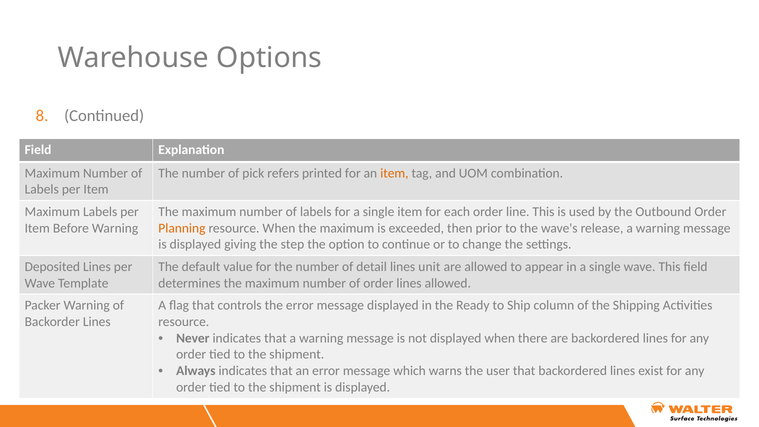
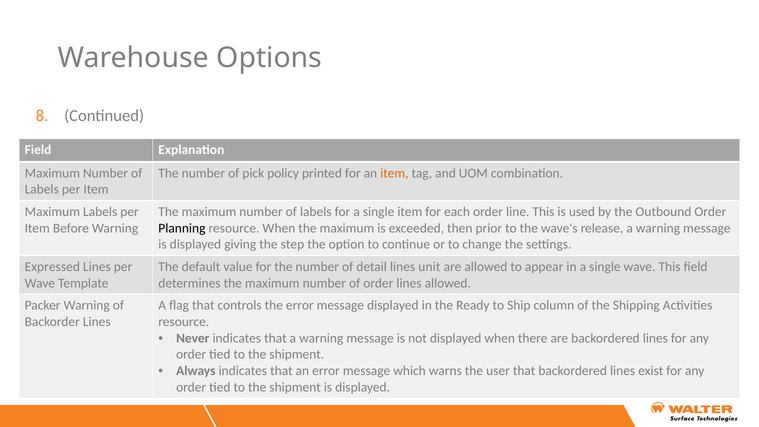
refers: refers -> policy (283, 173)
Planning colour: orange -> black (182, 228)
Deposited: Deposited -> Expressed (52, 267)
